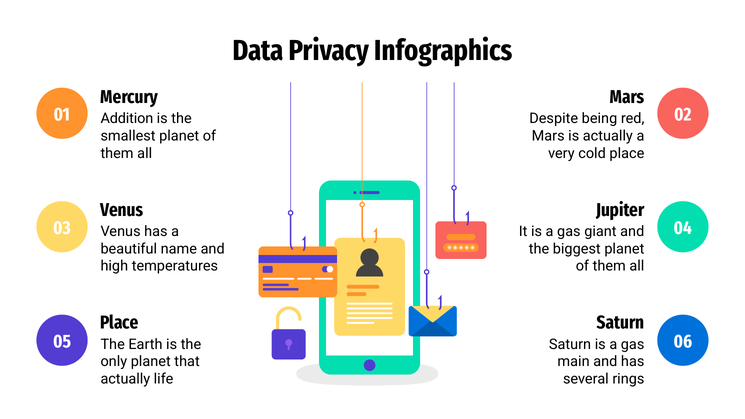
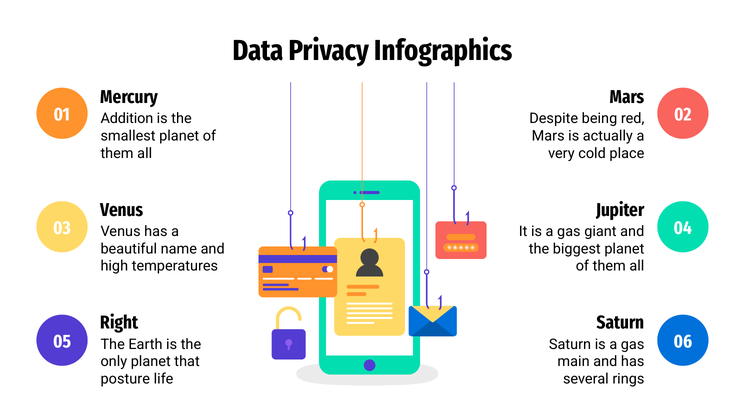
Place: Place -> Right (119, 323)
actually: actually -> posture (125, 379)
